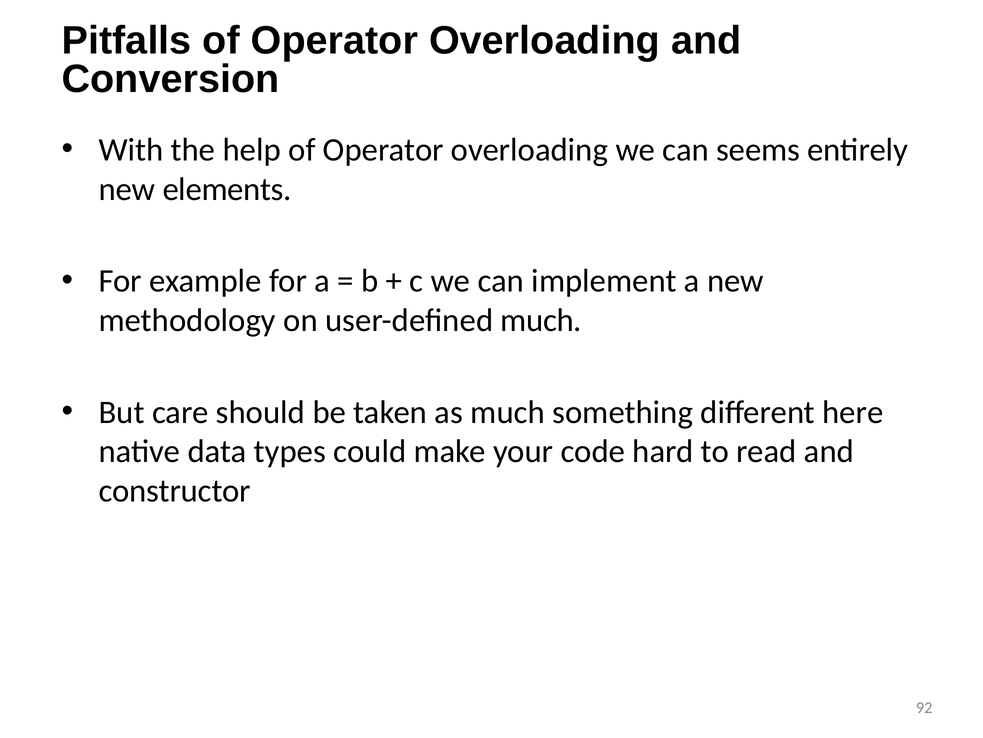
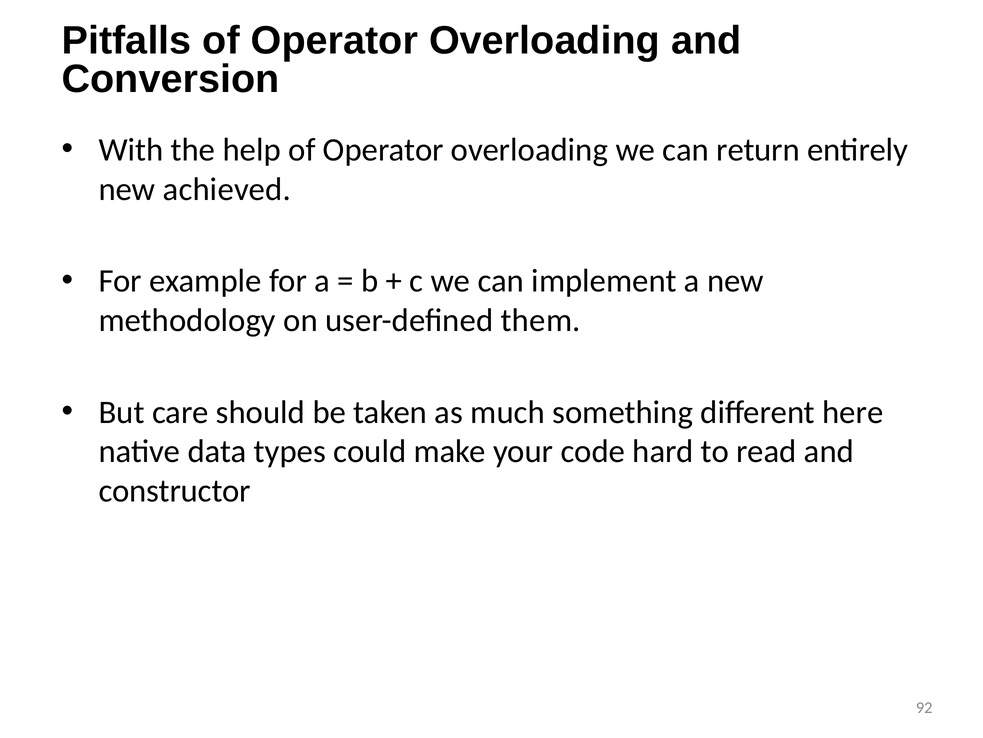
seems: seems -> return (758, 150)
elements: elements -> achieved (227, 189)
user-defined much: much -> them (541, 320)
